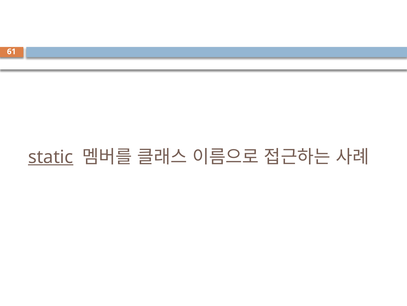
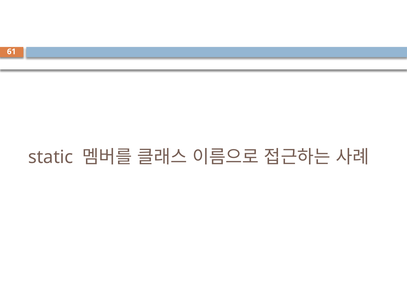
static underline: present -> none (51, 157)
